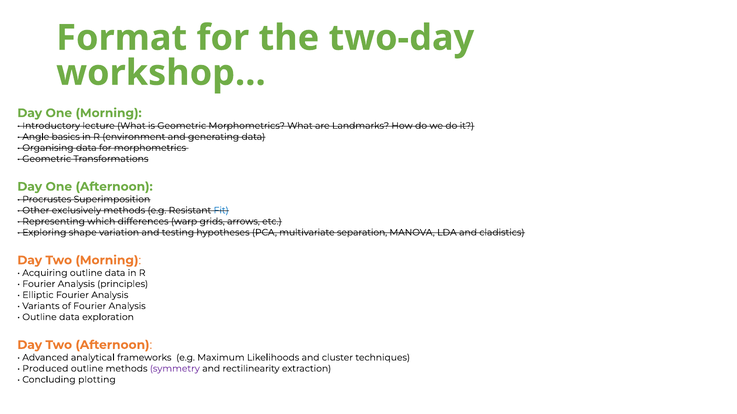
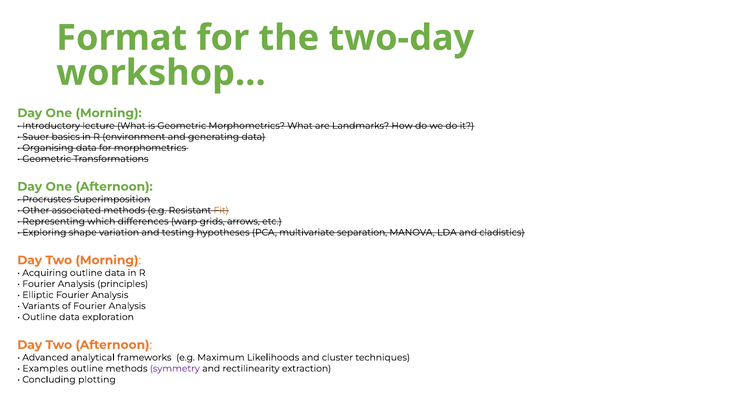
Angle: Angle -> Sauer (36, 137)
exclusively: exclusively -> associated (76, 211)
Fit colour: blue -> orange (221, 211)
Produced: Produced -> Examples (45, 369)
